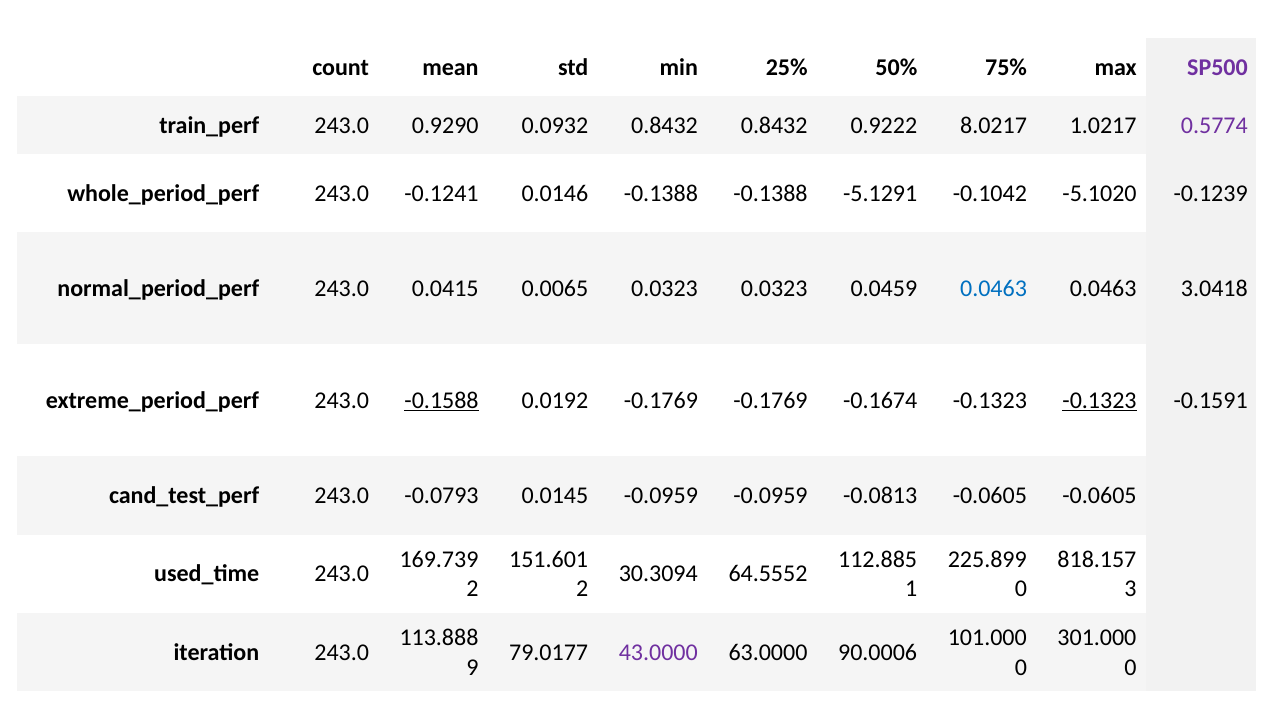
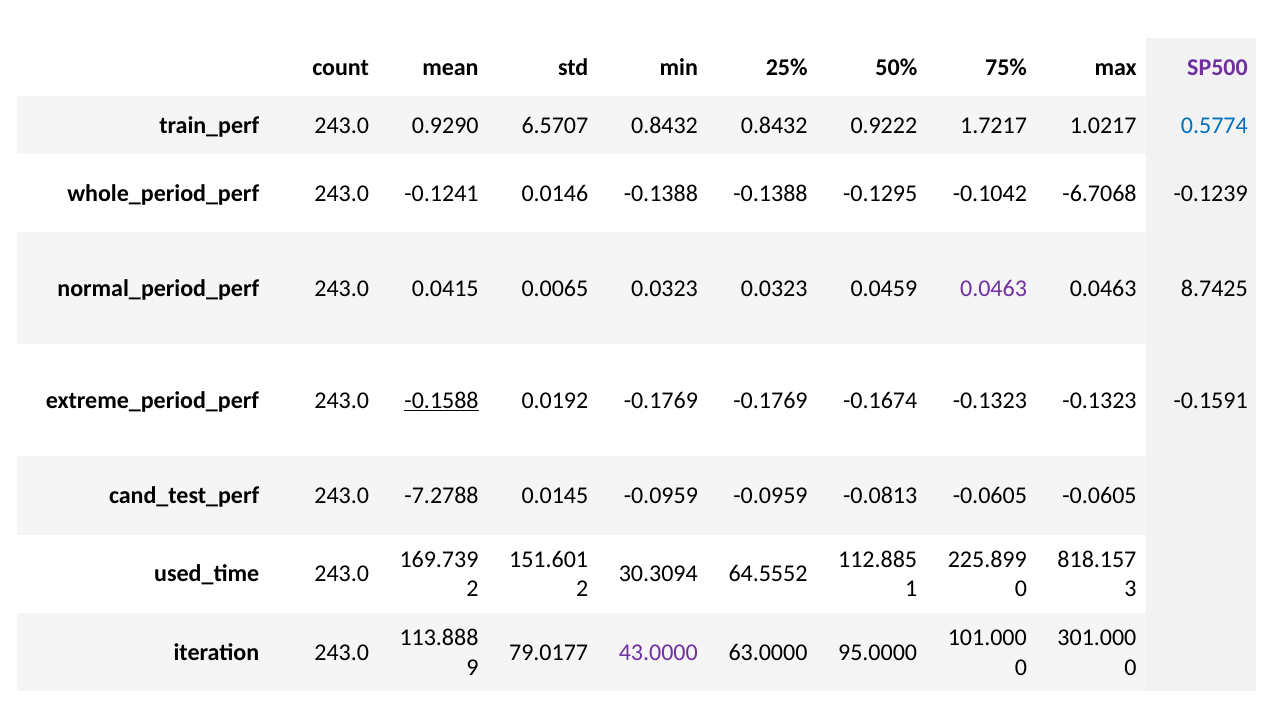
0.0932: 0.0932 -> 6.5707 (555, 125)
8.0217: 8.0217 -> 1.7217 (994, 125)
0.5774 colour: purple -> blue (1214, 125)
-5.1291: -5.1291 -> -0.1295 (880, 193)
-5.1020: -5.1020 -> -6.7068 (1100, 193)
0.0463 colour: blue -> purple (994, 288)
3.0418: 3.0418 -> 8.7425 (1214, 288)
-0.1323 underline: present -> none (1100, 400)
-0.0793: -0.0793 -> -7.2788 (442, 496)
90.0006: 90.0006 -> 95.0000 (878, 653)
